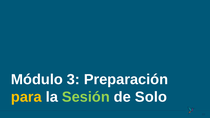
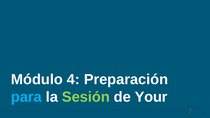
3: 3 -> 4 (73, 79)
para colour: yellow -> light blue (26, 97)
Solo: Solo -> Your (151, 97)
